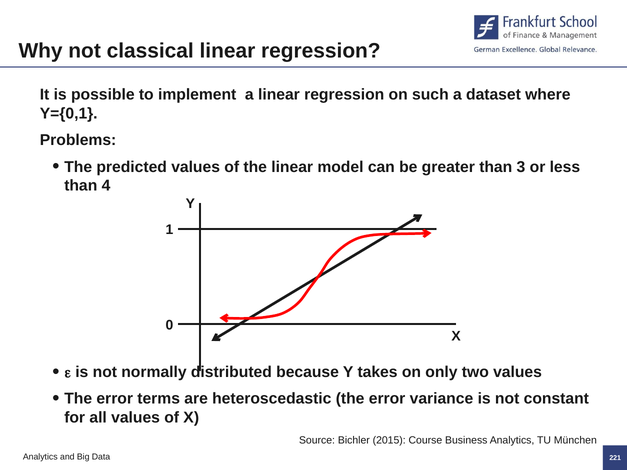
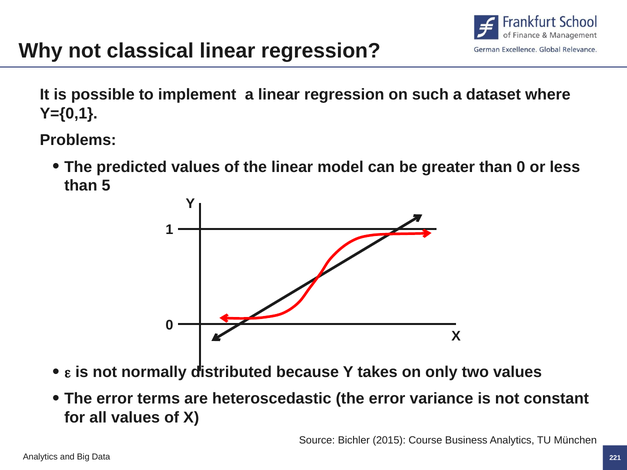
than 3: 3 -> 0 (521, 167)
4: 4 -> 5 (106, 186)
